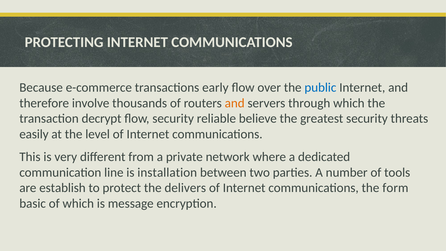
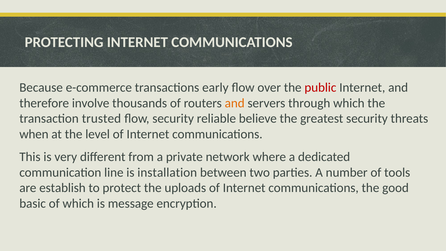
public colour: blue -> red (320, 87)
decrypt: decrypt -> trusted (101, 119)
easily: easily -> when (34, 134)
delivers: delivers -> uploads (185, 188)
form: form -> good (395, 188)
